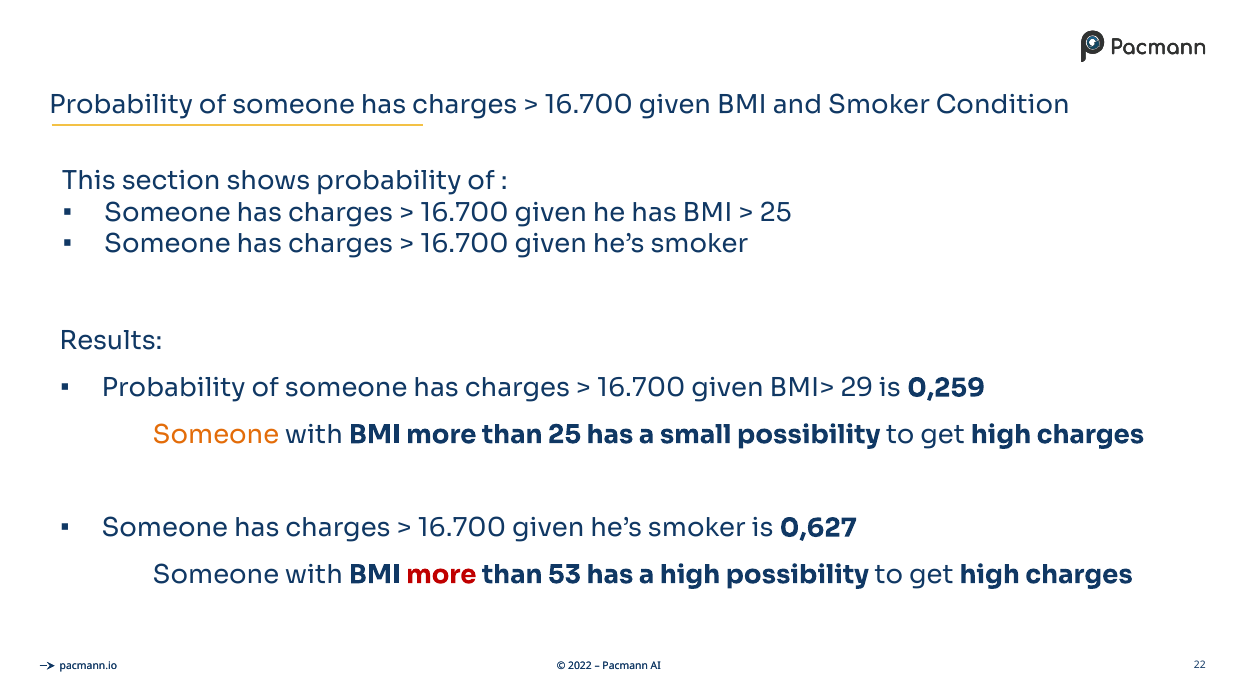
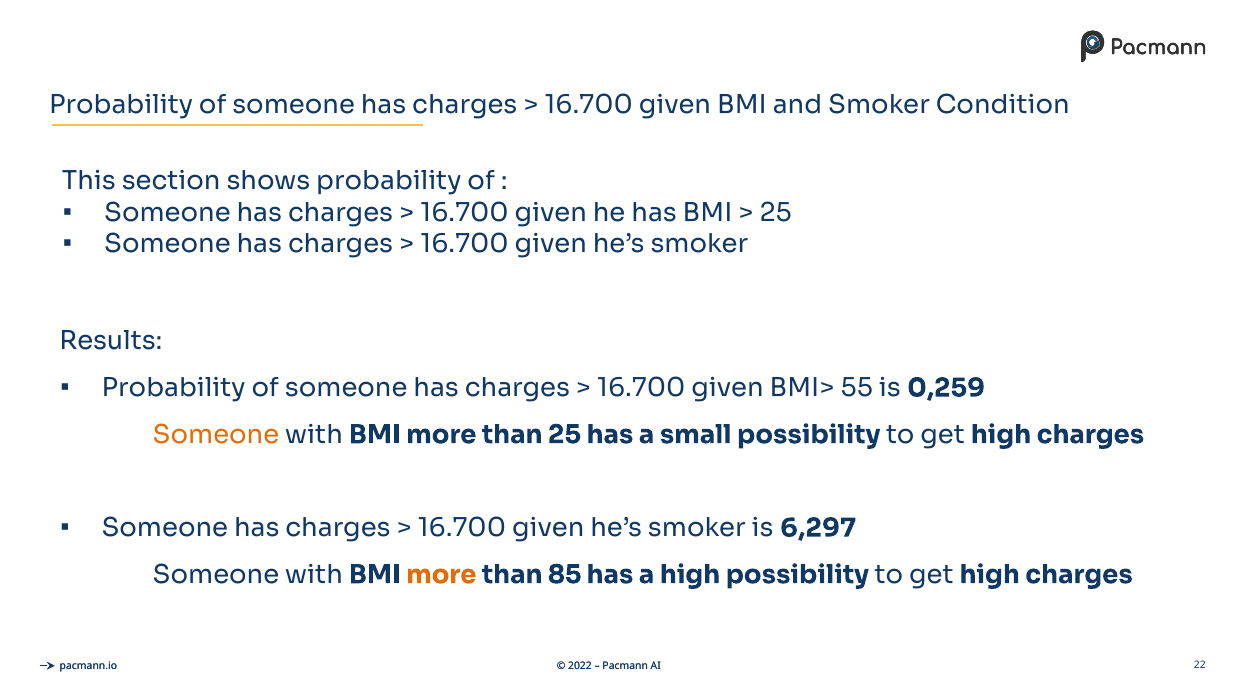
29: 29 -> 55 (857, 388)
0,627: 0,627 -> 6,297 (818, 528)
more colour: red -> orange (441, 575)
53: 53 -> 85 (565, 575)
